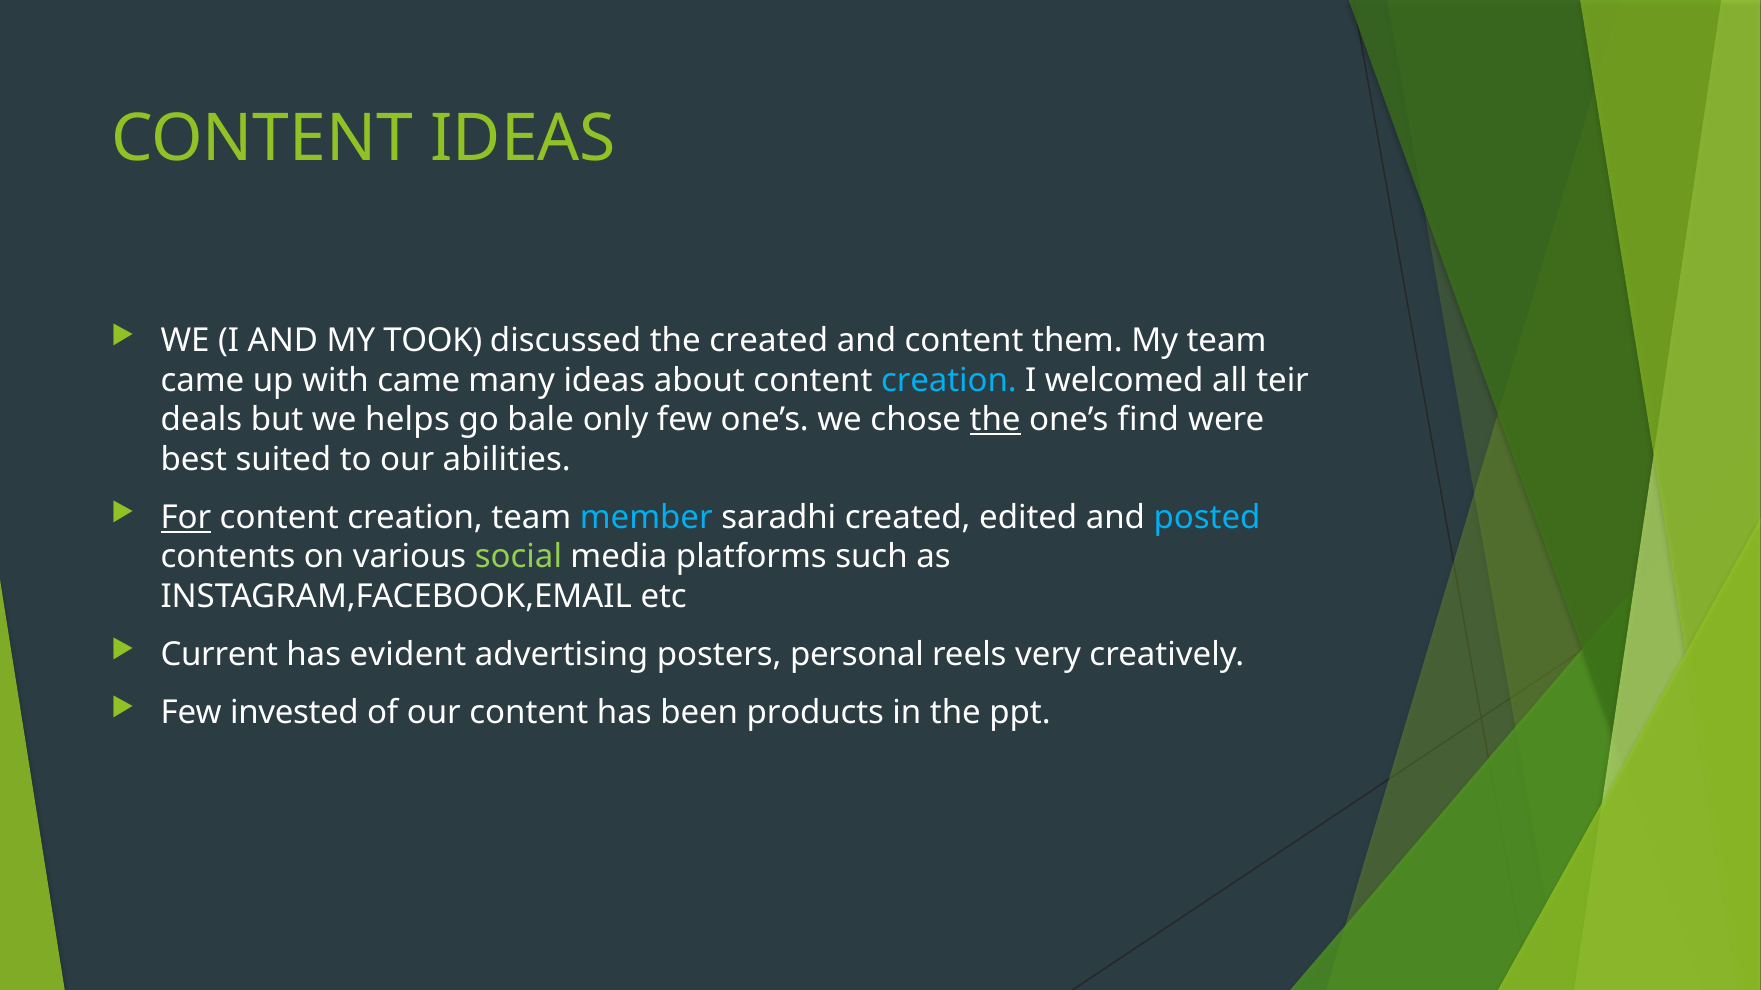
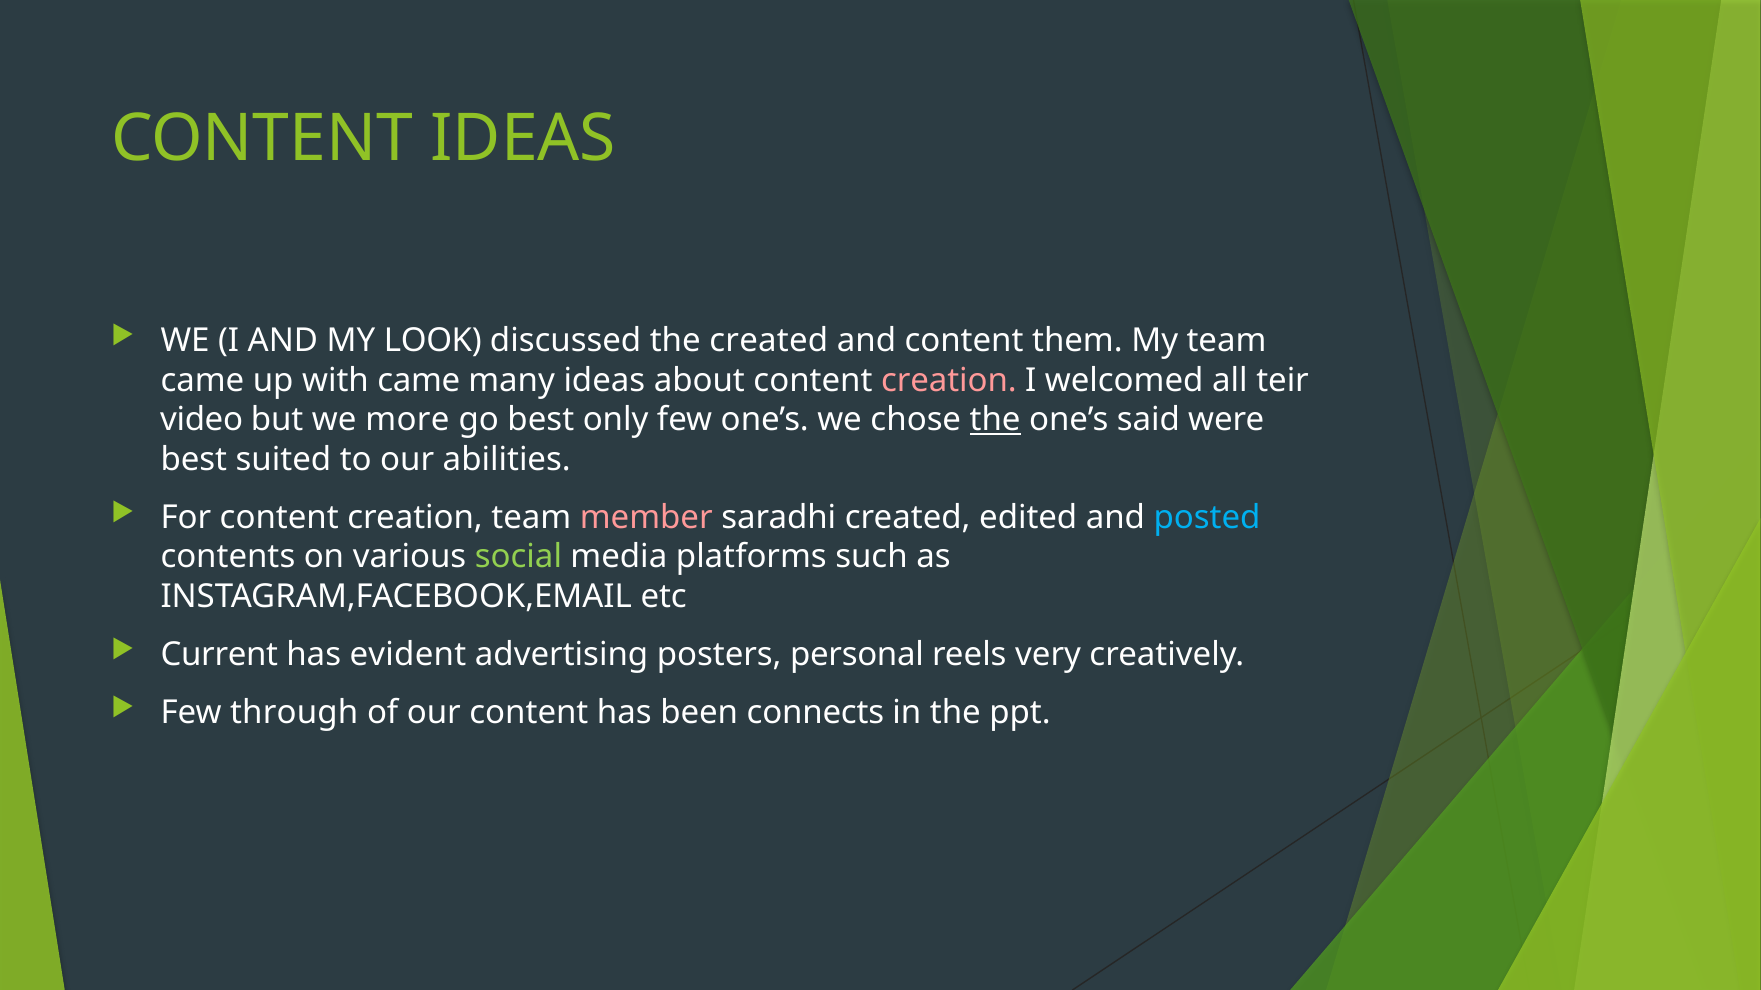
TOOK: TOOK -> LOOK (433, 341)
creation colour: light blue -> pink (949, 380)
deals: deals -> video (202, 420)
helps: helps -> more (407, 420)
go bale: bale -> best (541, 420)
find: find -> said (1148, 420)
For underline: present -> none (186, 518)
member colour: light blue -> pink (646, 518)
invested: invested -> through (294, 713)
products: products -> connects (815, 713)
